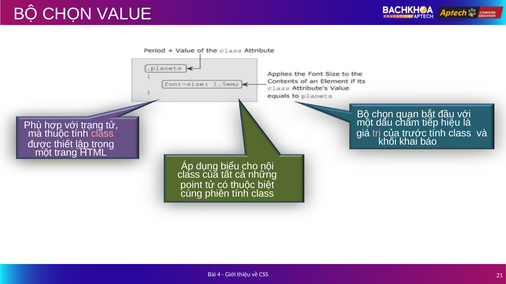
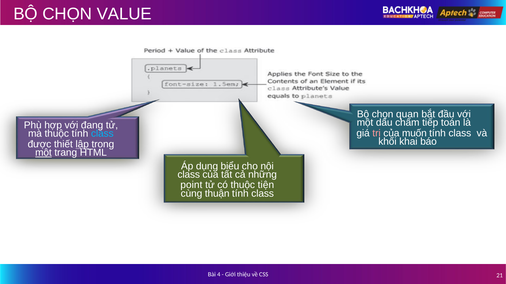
hiệu: hiệu -> toán (451, 123)
trạng: trạng -> đang (92, 126)
trước: trước -> muốn (414, 133)
class colour: pink -> light blue (102, 134)
một underline: none -> present (43, 153)
biệt: biệt -> tiện (266, 185)
phiên: phiên -> thuận (217, 194)
